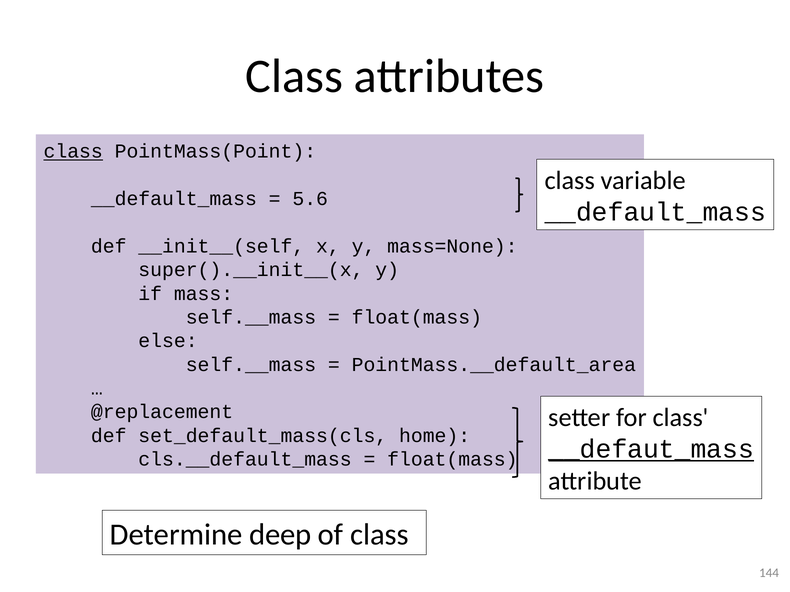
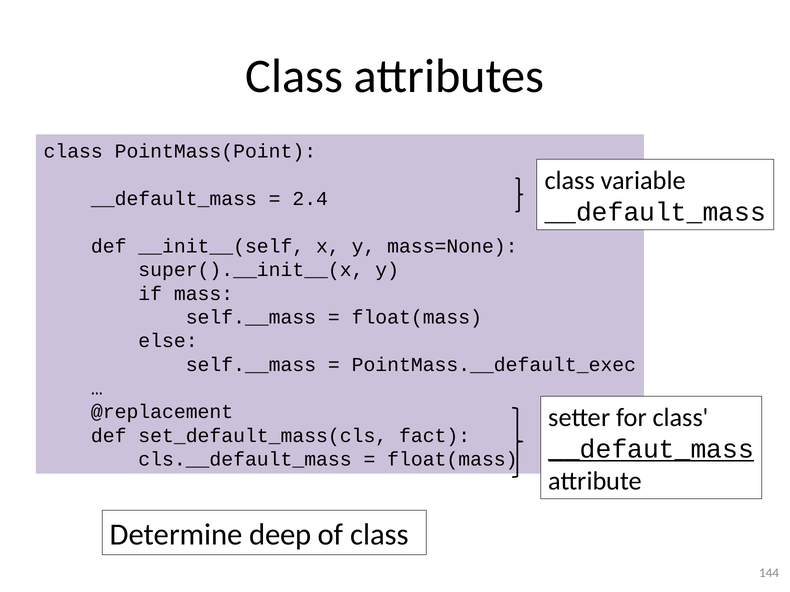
class underline: present -> none (73, 152)
5.6: 5.6 -> 2.4 (310, 199)
PointMass.__default_area: PointMass.__default_area -> PointMass.__default_exec (494, 365)
home: home -> fact (435, 436)
